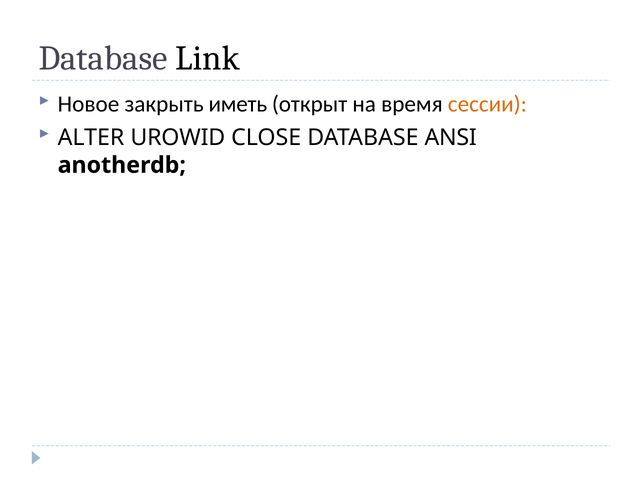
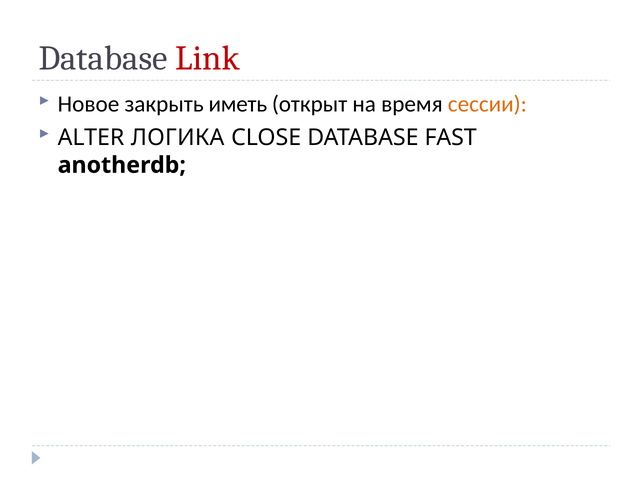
Link colour: black -> red (208, 59)
UROWID: UROWID -> ЛОГИКА (178, 138)
ANSI: ANSI -> FAST (451, 138)
